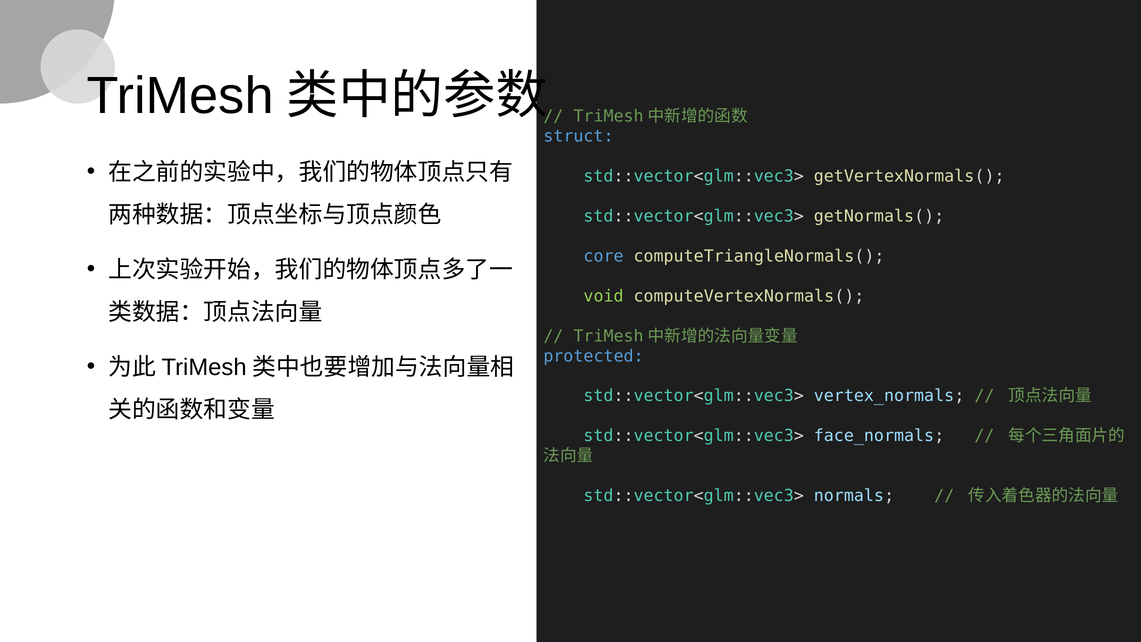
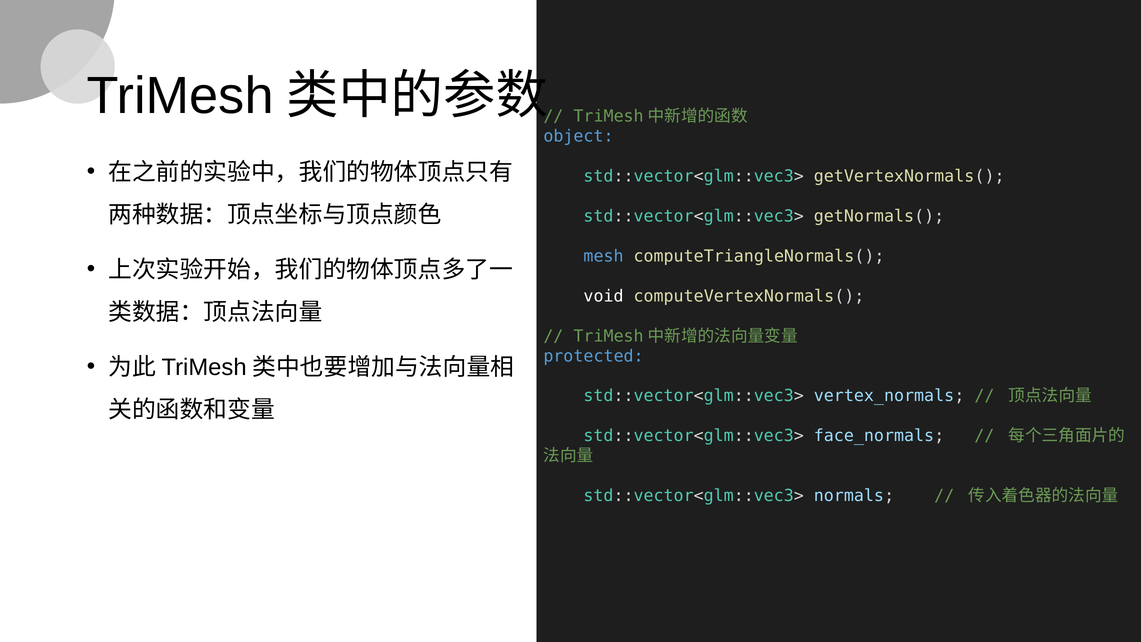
struct: struct -> object (578, 136)
core: core -> mesh (604, 256)
void colour: light green -> white (604, 296)
